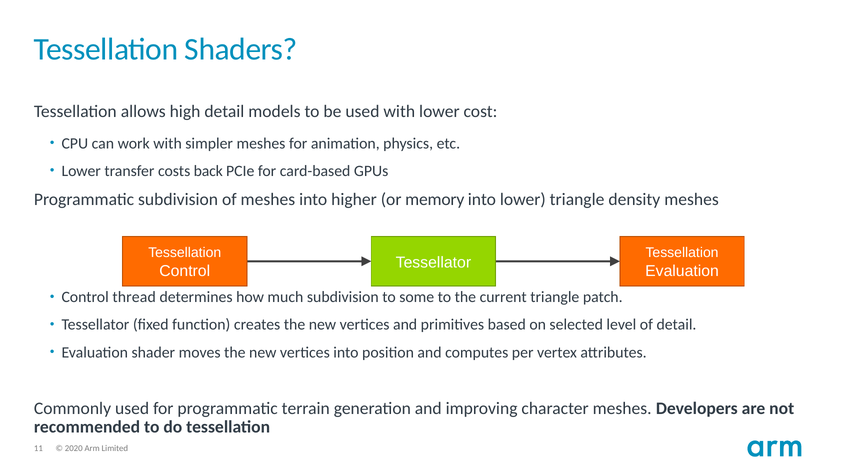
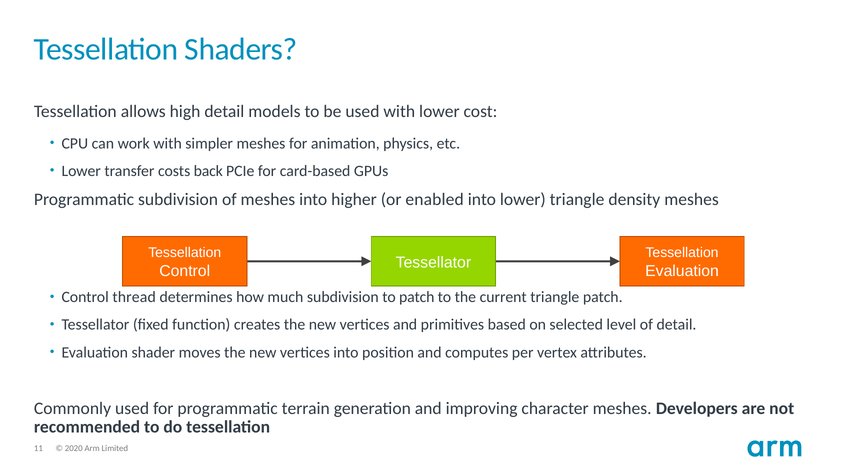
memory: memory -> enabled (435, 200)
to some: some -> patch (417, 298)
